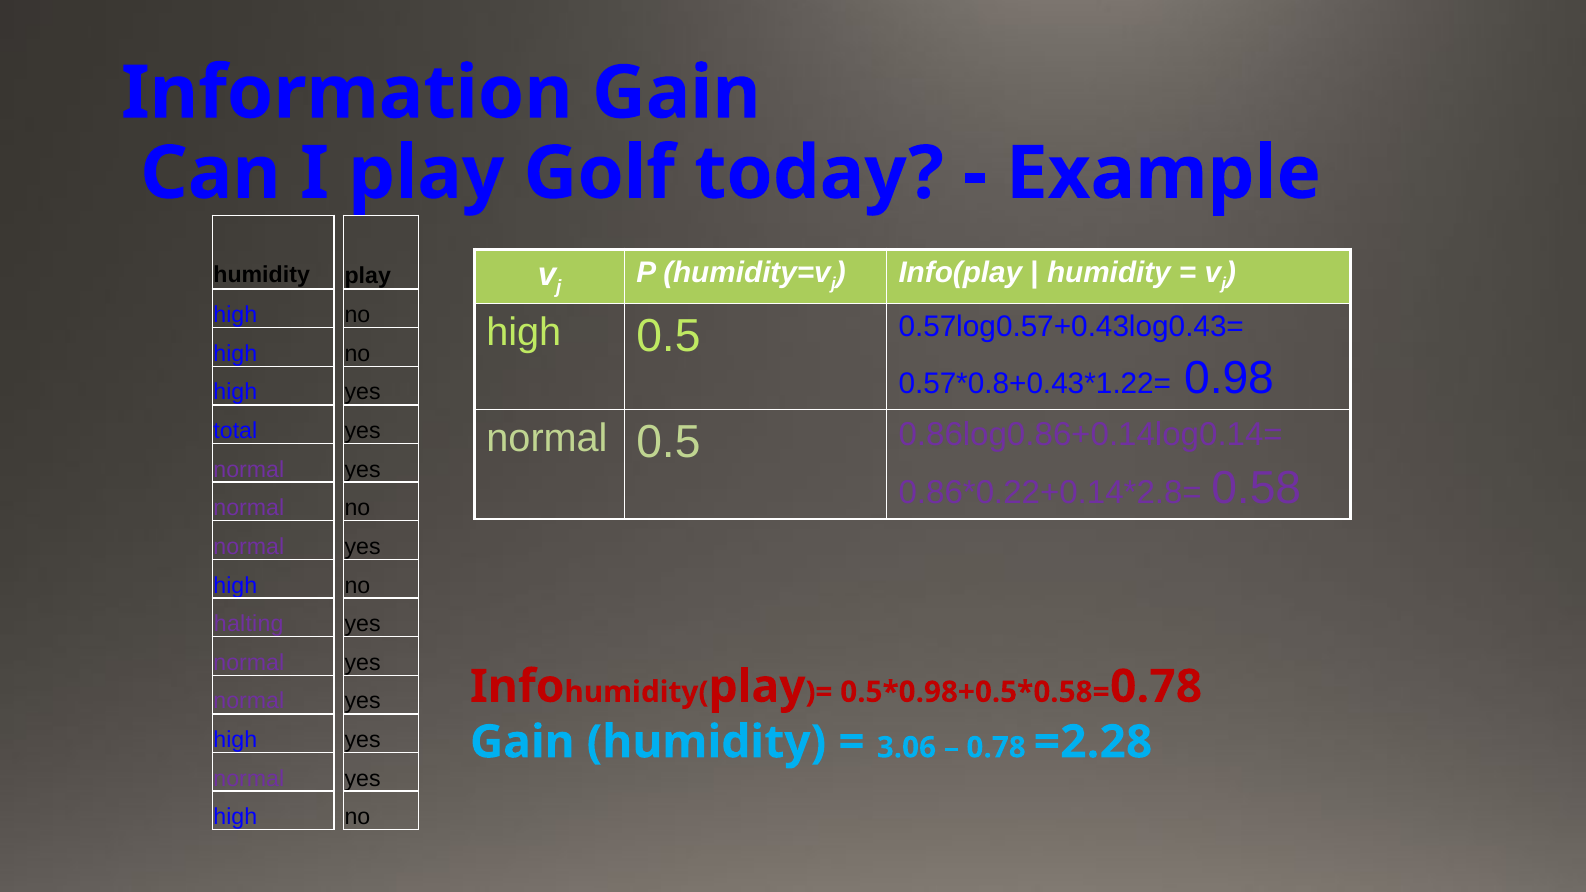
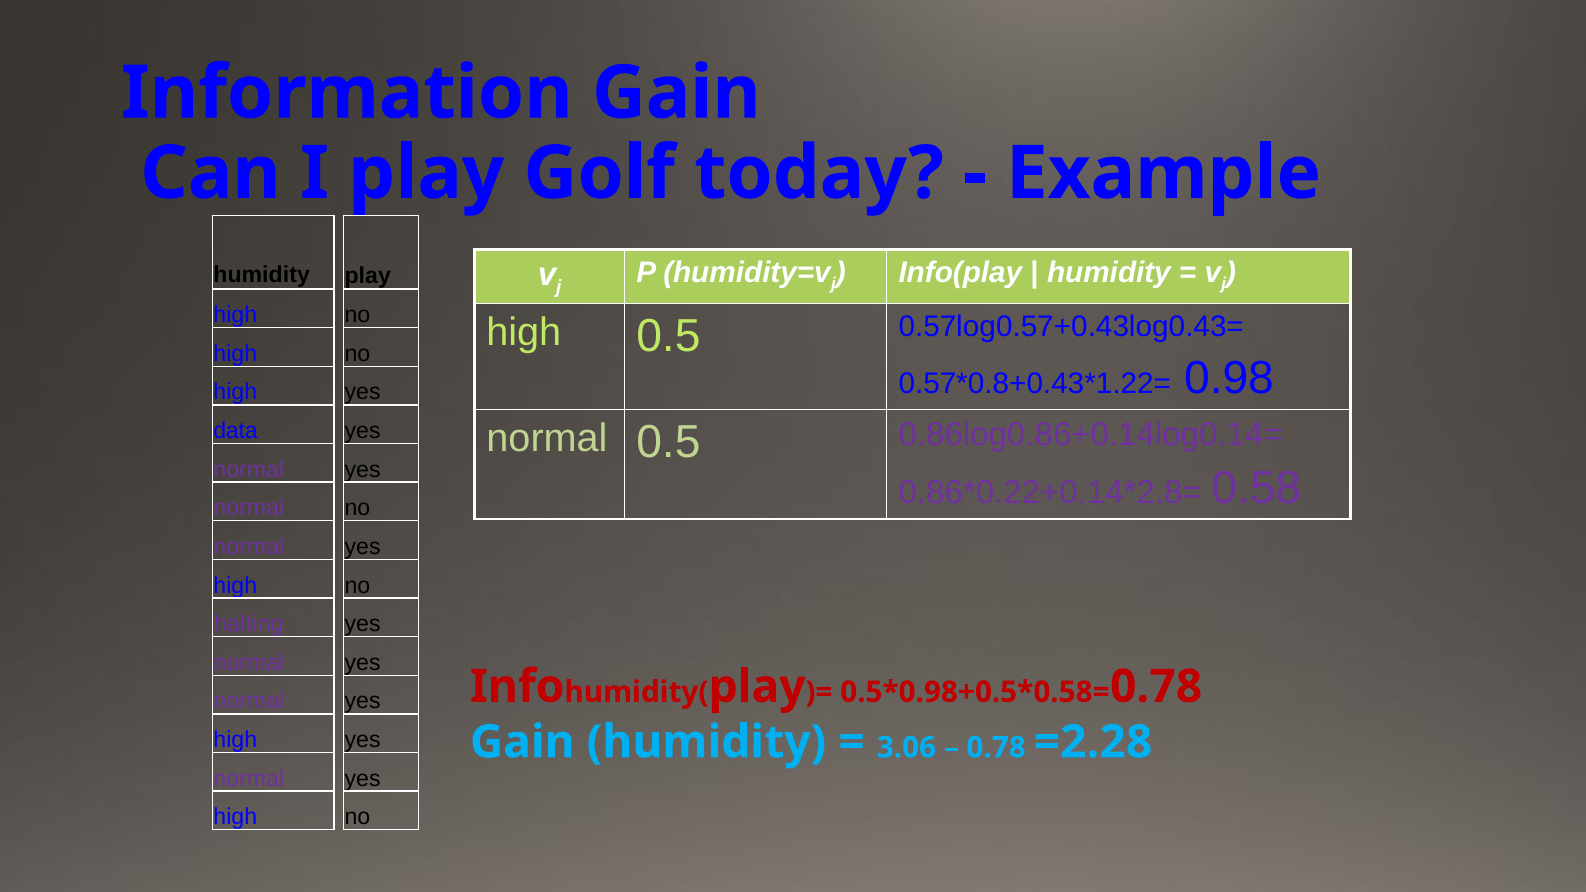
total: total -> data (235, 431)
